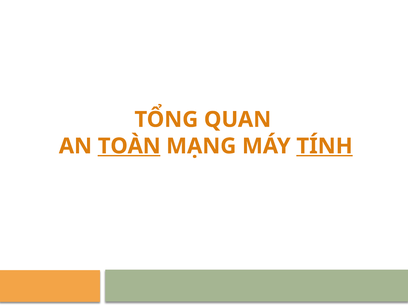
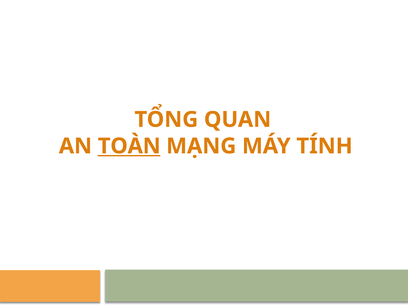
TÍNH underline: present -> none (325, 146)
